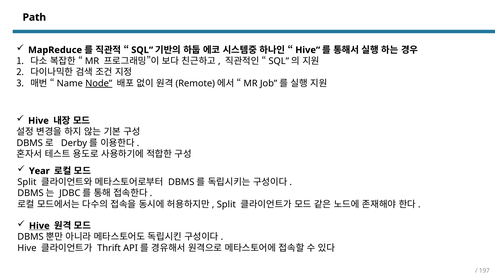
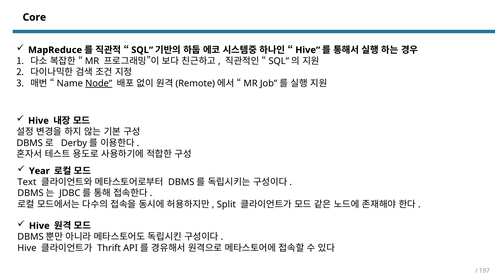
Path: Path -> Core (34, 17)
Split: Split -> Text (27, 182)
Hive underline: present -> none (39, 226)
